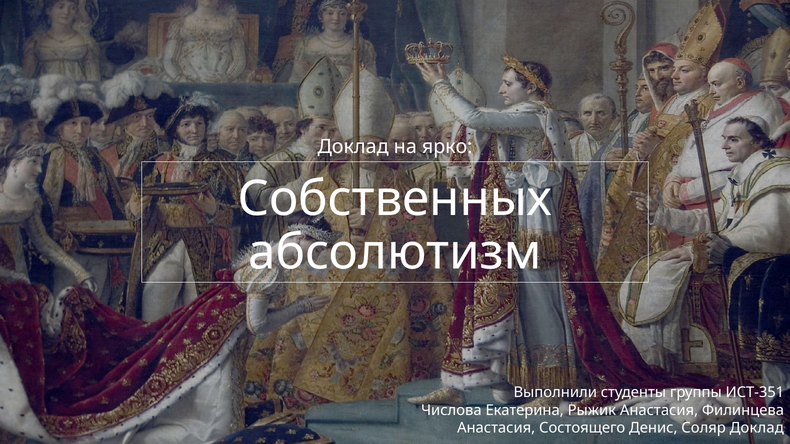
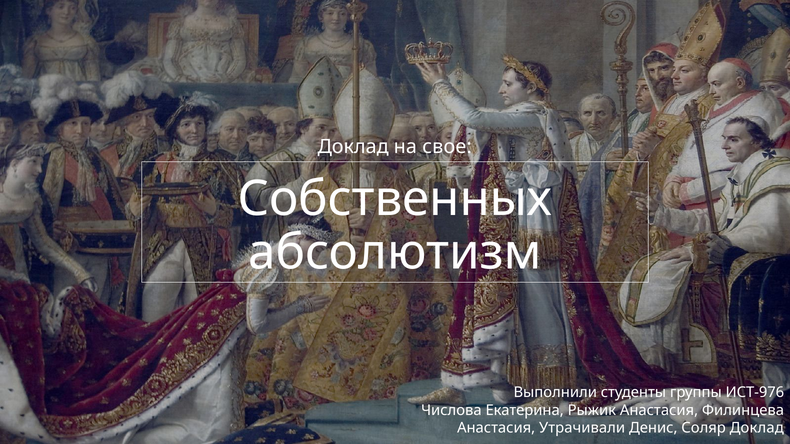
ярко: ярко -> свое (447, 147)
ИСТ-351: ИСТ-351 -> ИСТ-976 (755, 393)
Состоящего: Состоящего -> Утрачивали (582, 428)
